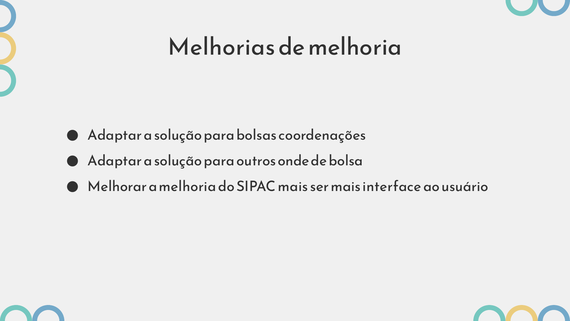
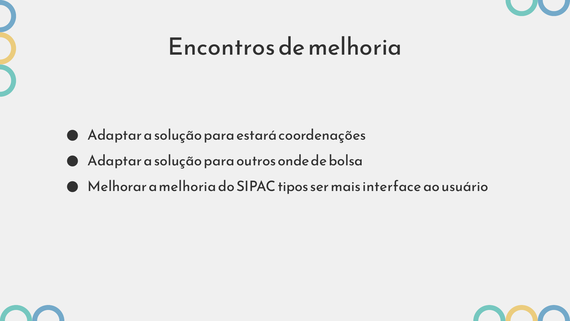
Melhorias: Melhorias -> Encontros (222, 47)
bolsas: bolsas -> estará (257, 135)
SIPAC mais: mais -> tipos (293, 186)
